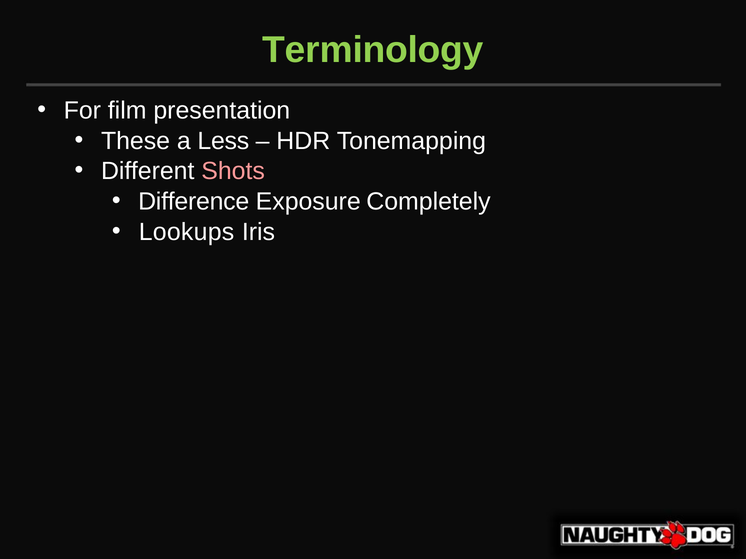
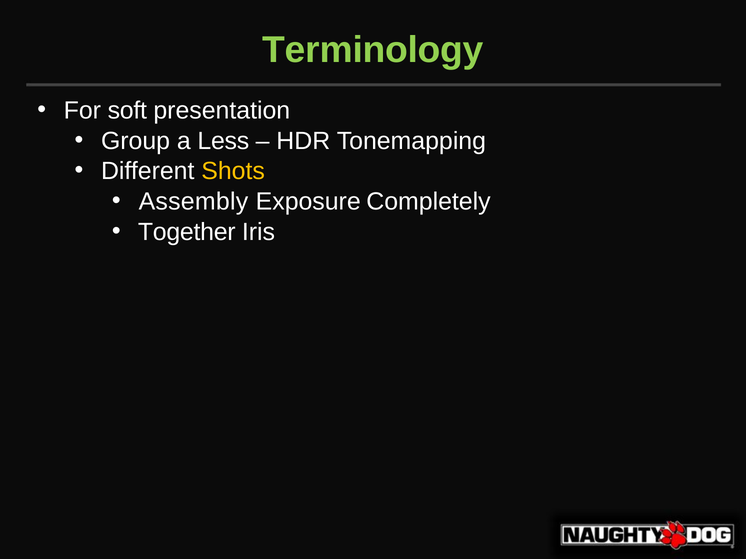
film: film -> soft (127, 111)
These: These -> Group (136, 141)
Shots colour: pink -> yellow (233, 171)
Difference: Difference -> Assembly (193, 202)
Lookups: Lookups -> Together (187, 232)
